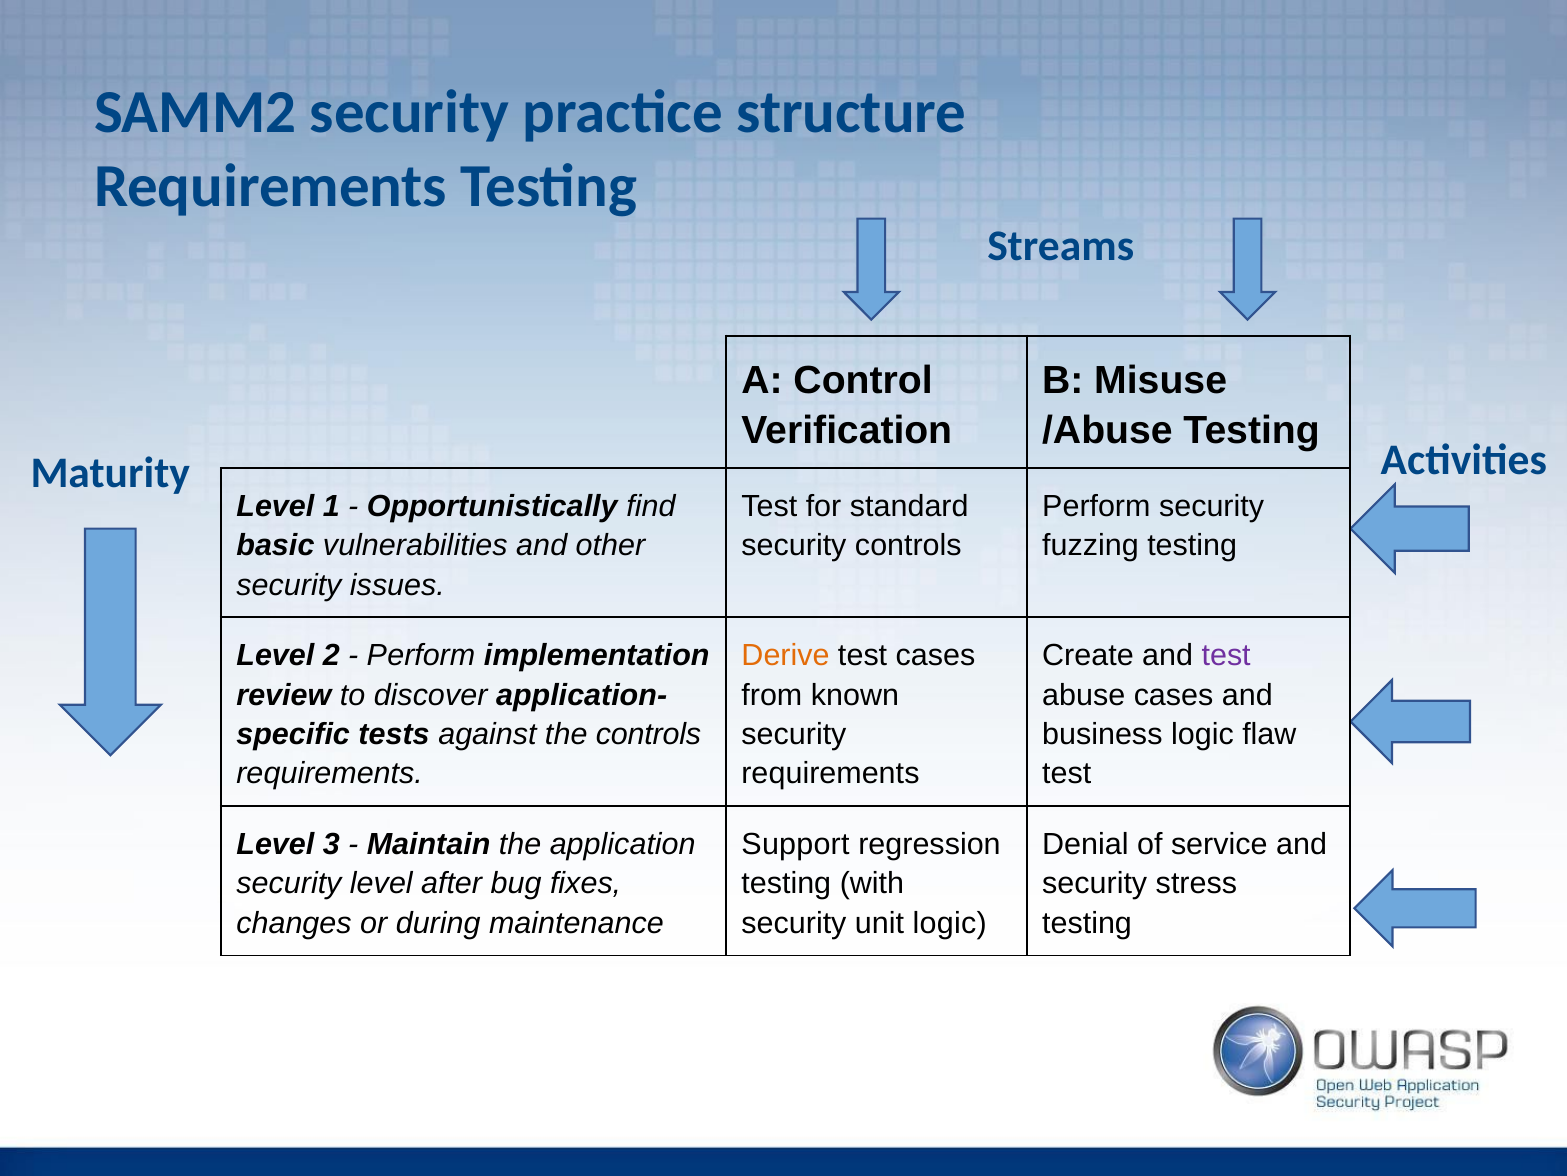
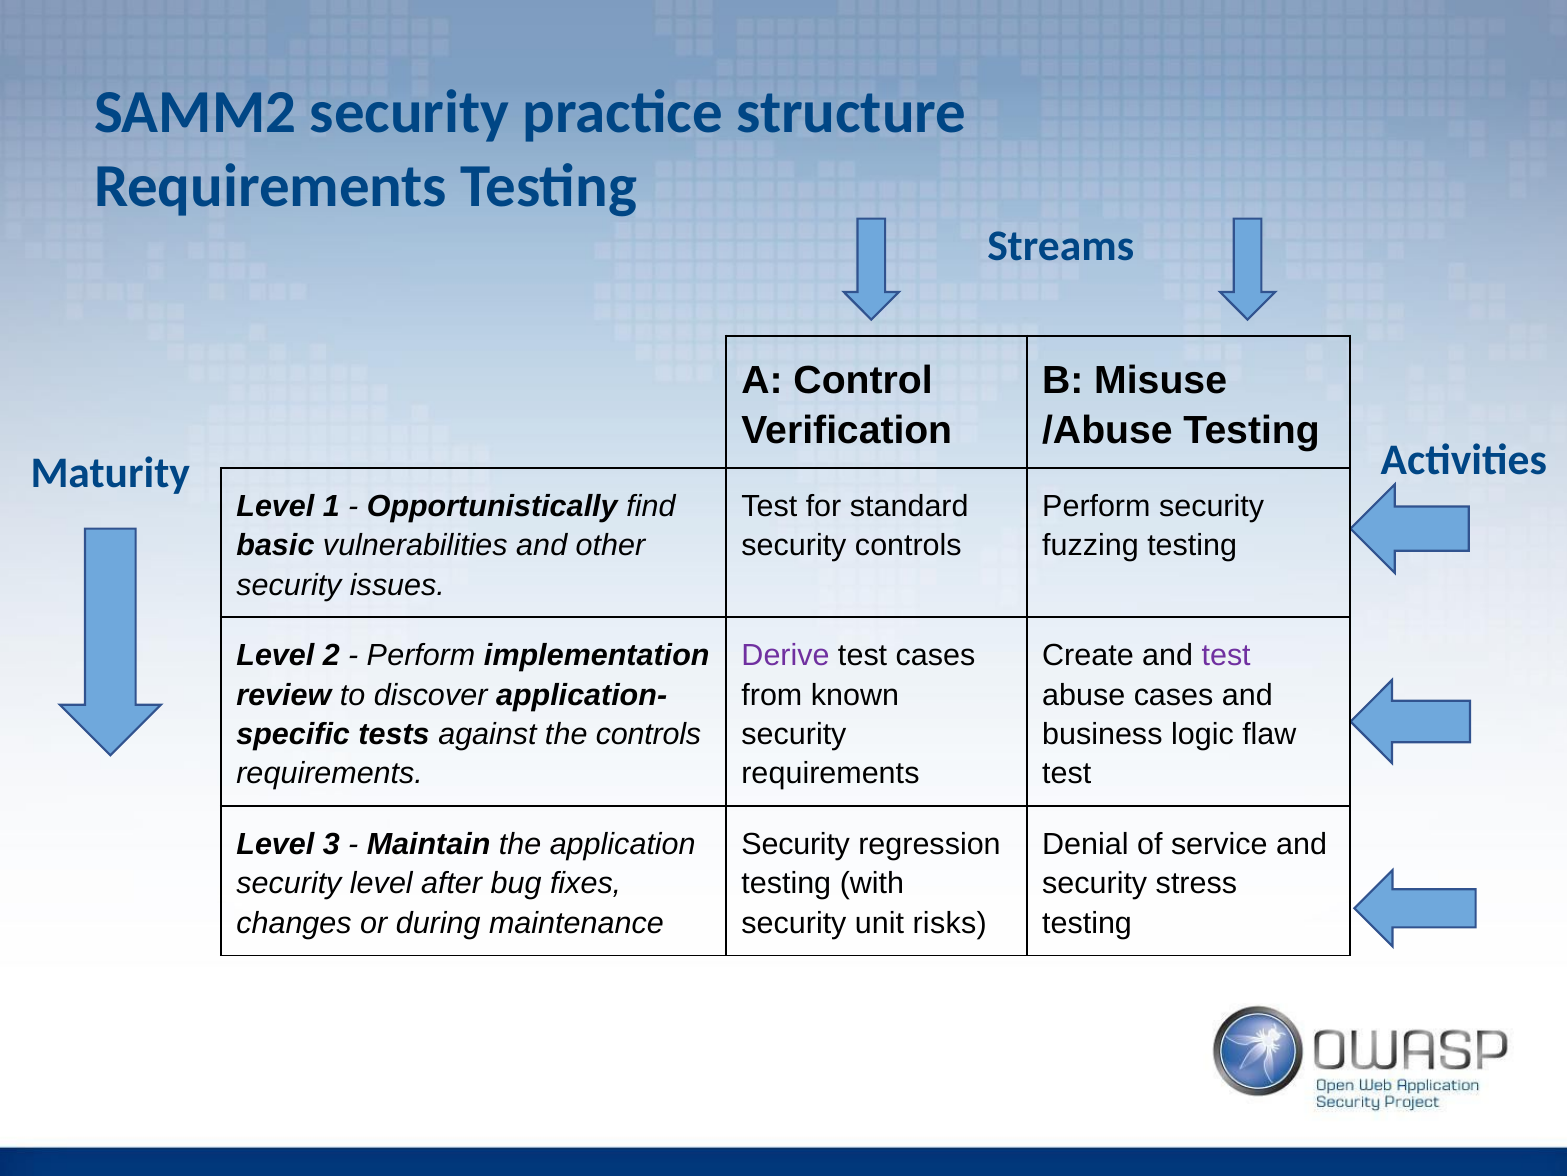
Derive colour: orange -> purple (786, 655)
Support: Support -> Security (796, 844)
unit logic: logic -> risks (950, 923)
